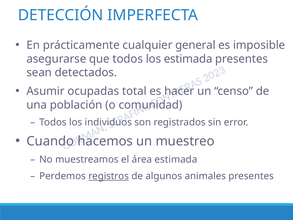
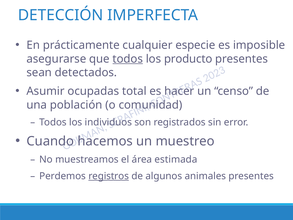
general: general -> especie (195, 45)
todos underline: none -> present (128, 59)
los estimada: estimada -> producto (188, 59)
